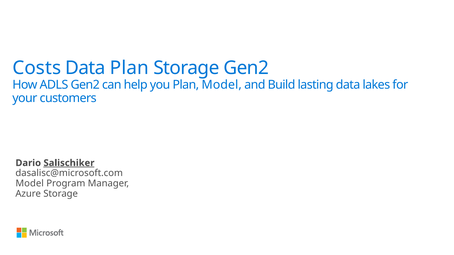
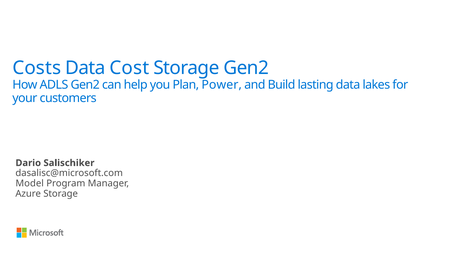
Data Plan: Plan -> Cost (129, 68)
Plan Model: Model -> Power (222, 85)
Salischiker underline: present -> none (69, 163)
